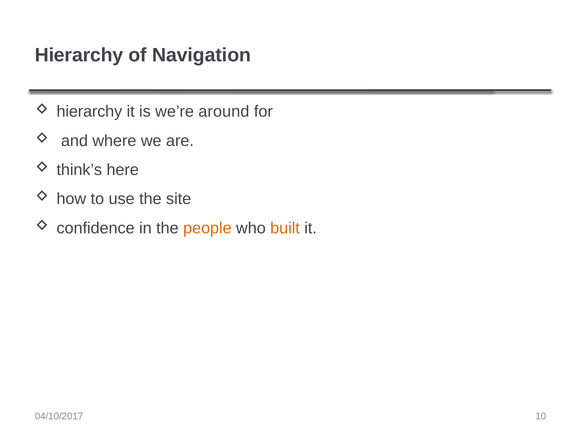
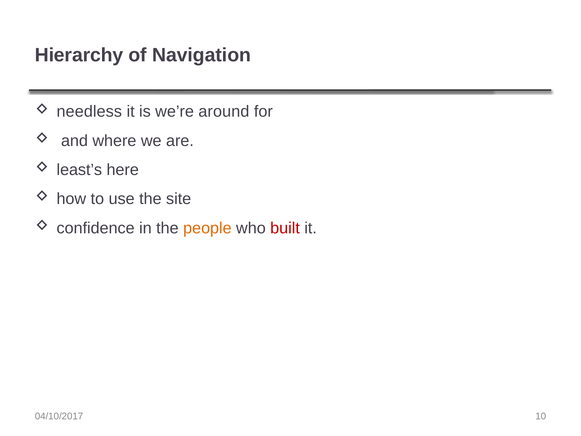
hierarchy: hierarchy -> needless (89, 112)
think’s: think’s -> least’s (79, 170)
built colour: orange -> red (285, 228)
